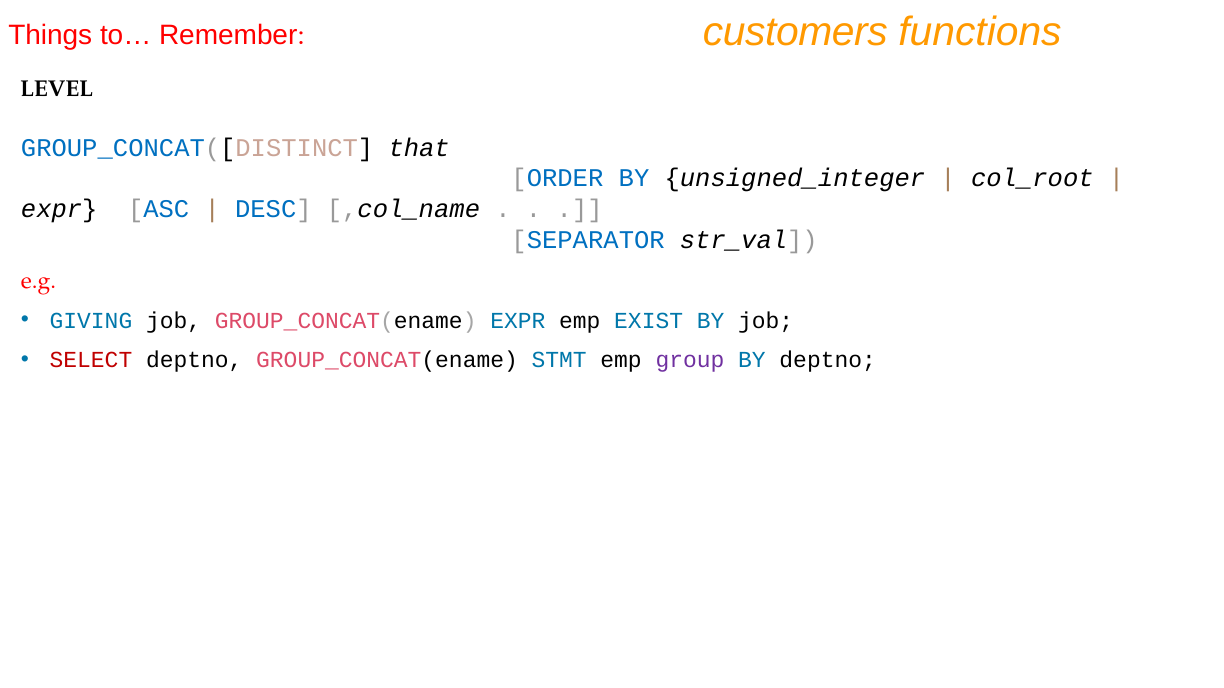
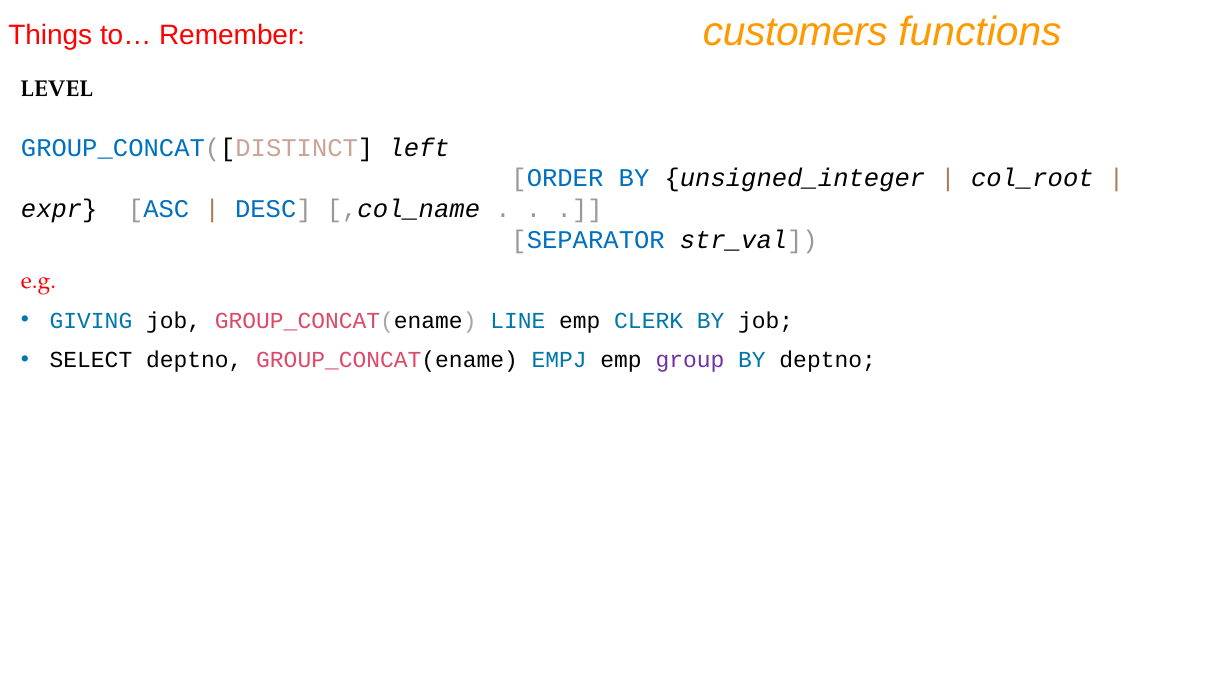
that: that -> left (419, 148)
GROUP_CONCAT(ename EXPR: EXPR -> LINE (518, 321)
EXIST: EXIST -> CLERK (649, 321)
SELECT colour: red -> black (91, 361)
STMT: STMT -> EMPJ (559, 361)
